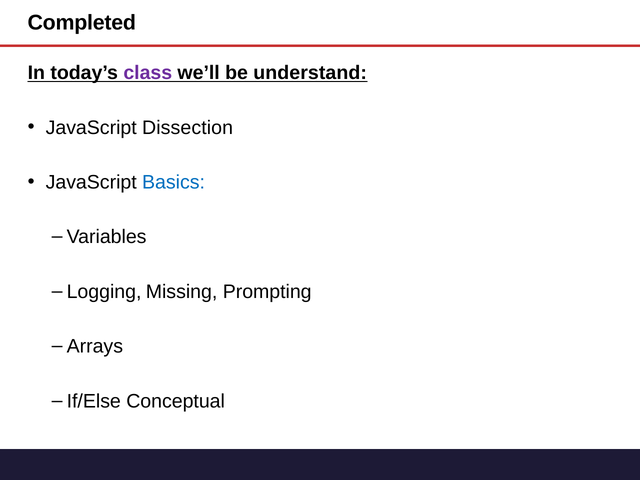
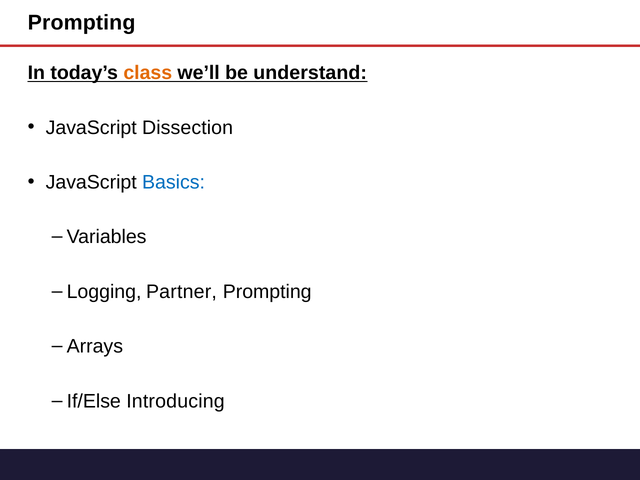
Completed: Completed -> Prompting (82, 23)
class colour: purple -> orange (148, 73)
Missing: Missing -> Partner (181, 292)
Conceptual: Conceptual -> Introducing (175, 401)
